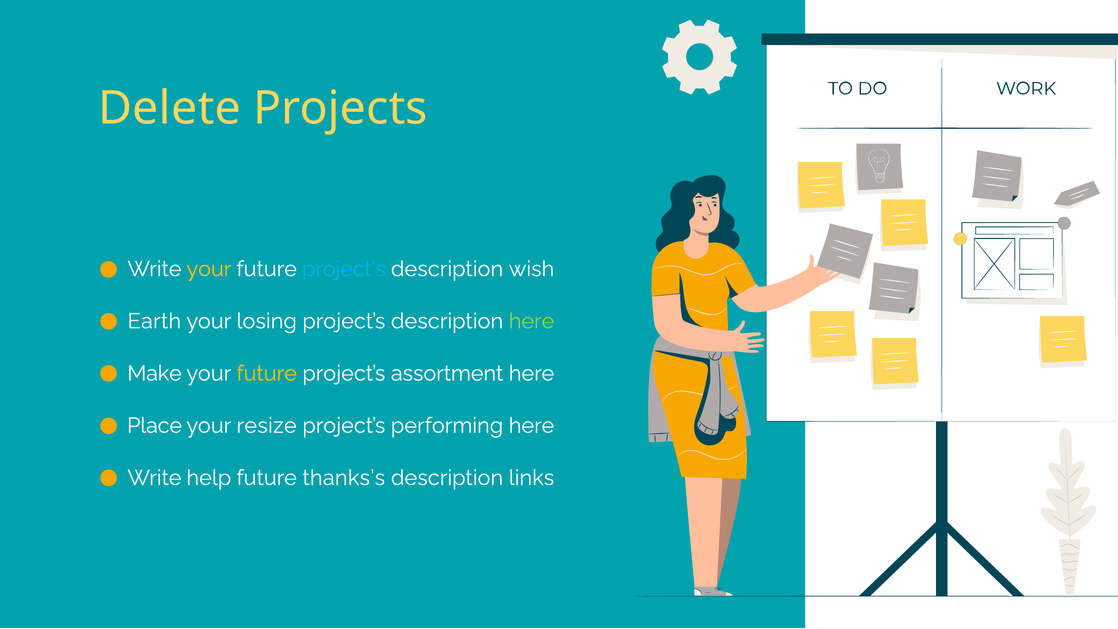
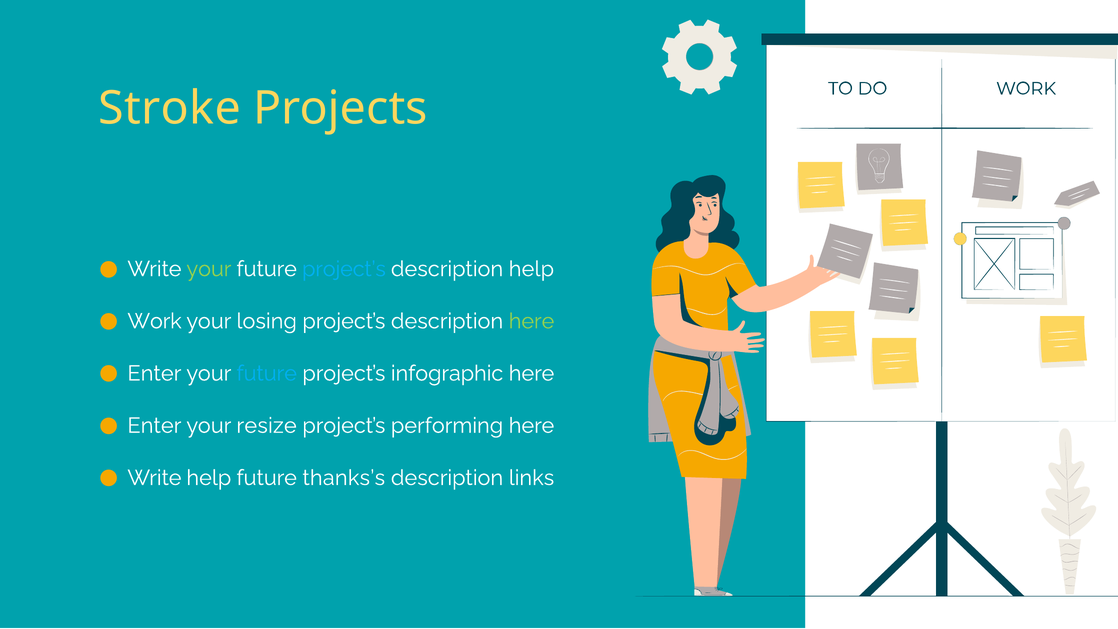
Delete: Delete -> Stroke (170, 108)
your colour: yellow -> light green (209, 269)
description wish: wish -> help (531, 269)
Earth: Earth -> Work (155, 321)
Make: Make -> Enter (154, 373)
future colour: yellow -> light blue (267, 373)
assortment: assortment -> infographic (447, 373)
Place: Place -> Enter (154, 426)
